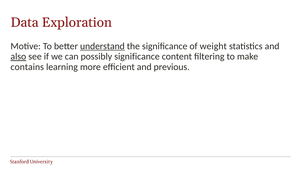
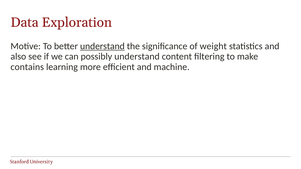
also underline: present -> none (18, 57)
possibly significance: significance -> understand (137, 57)
previous: previous -> machine (172, 67)
